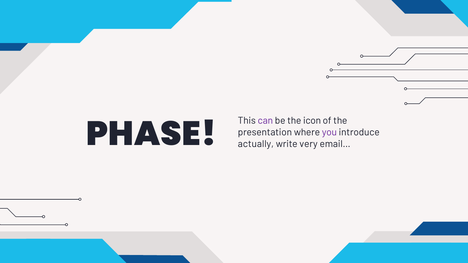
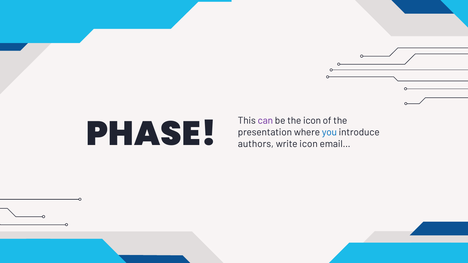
you colour: purple -> blue (329, 133)
actually: actually -> authors (256, 144)
write very: very -> icon (309, 144)
